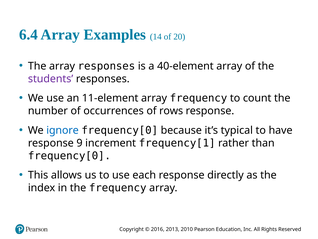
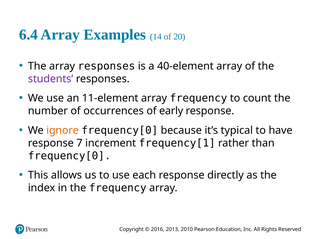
rows: rows -> early (171, 111)
ignore colour: blue -> orange (63, 130)
9: 9 -> 7 (79, 143)
